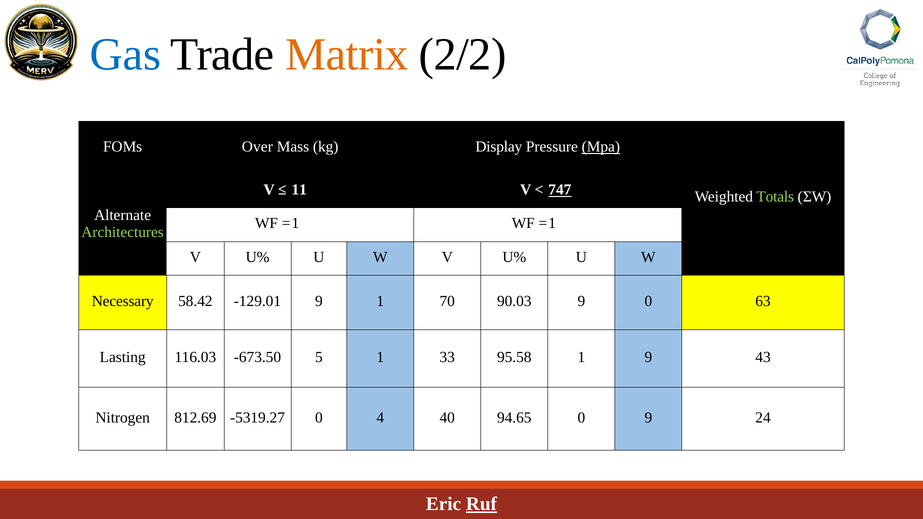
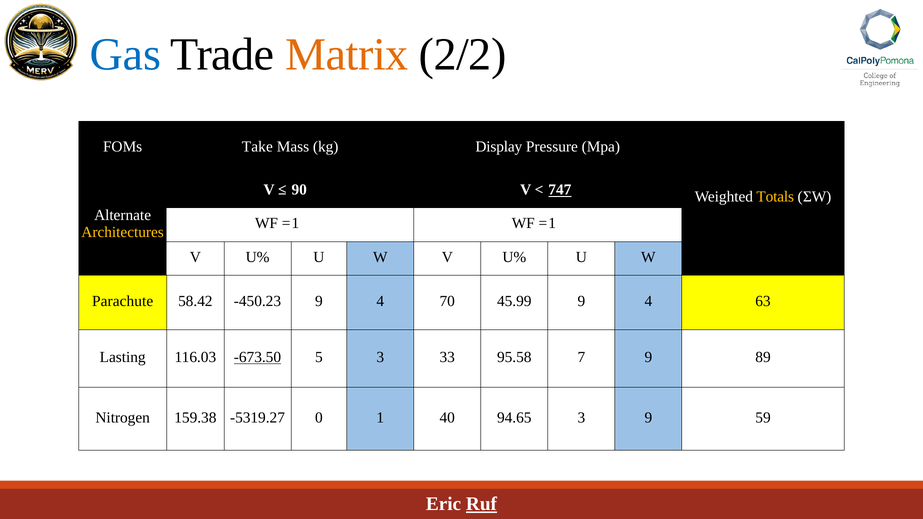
Over: Over -> Take (257, 147)
Mpa underline: present -> none (601, 147)
11: 11 -> 90 (299, 190)
Totals colour: light green -> yellow (775, 197)
Architectures colour: light green -> yellow (123, 232)
Necessary: Necessary -> Parachute (123, 301)
-129.01: -129.01 -> -450.23 (257, 301)
1: 1 -> 4 (380, 301)
90.03: 90.03 -> 45.99 (514, 301)
0: 0 -> 4 (648, 301)
-673.50 underline: none -> present (257, 357)
5 1: 1 -> 3 (380, 357)
95.58 1: 1 -> 7 (581, 357)
43: 43 -> 89 (763, 357)
812.69: 812.69 -> 159.38 (195, 418)
4: 4 -> 1 (380, 418)
94.65 0: 0 -> 3 (581, 418)
24: 24 -> 59 (763, 418)
